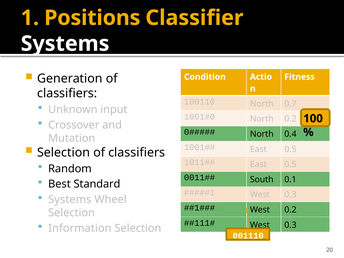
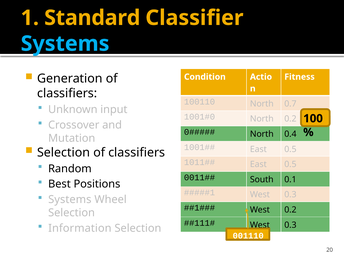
Positions: Positions -> Standard (92, 18)
Systems colour: white -> light blue (65, 44)
Standard: Standard -> Positions (97, 184)
